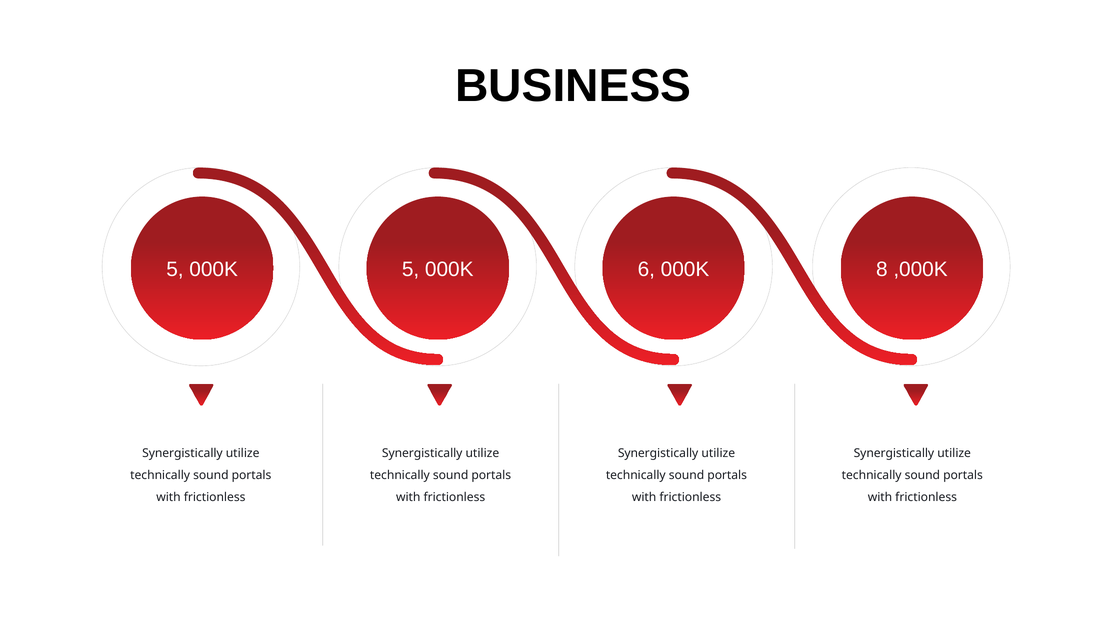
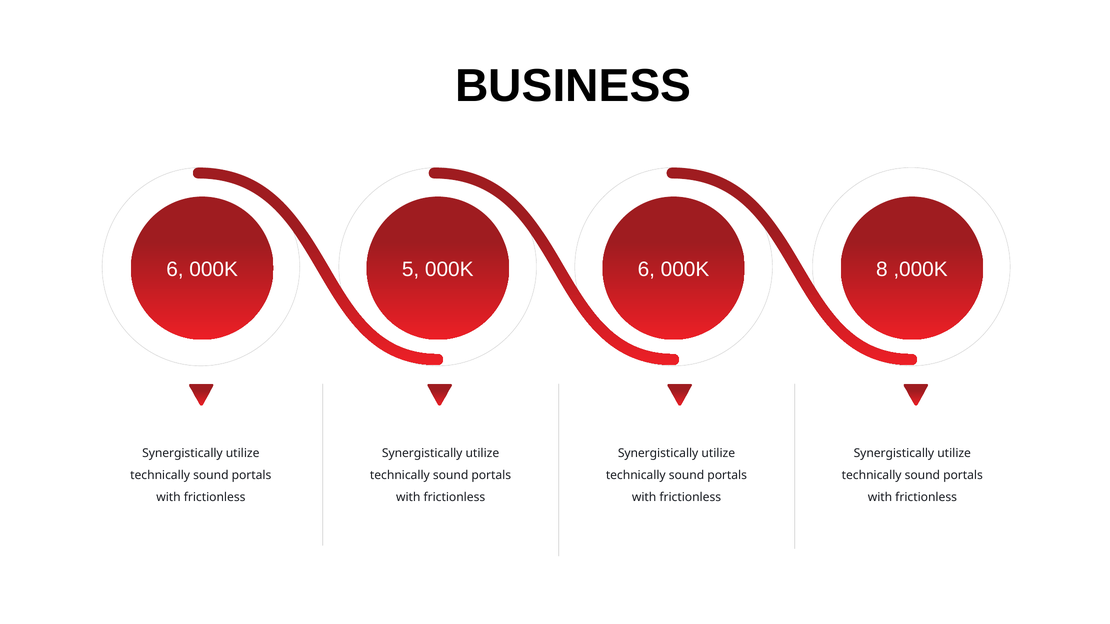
5: 5 -> 6 (175, 270)
